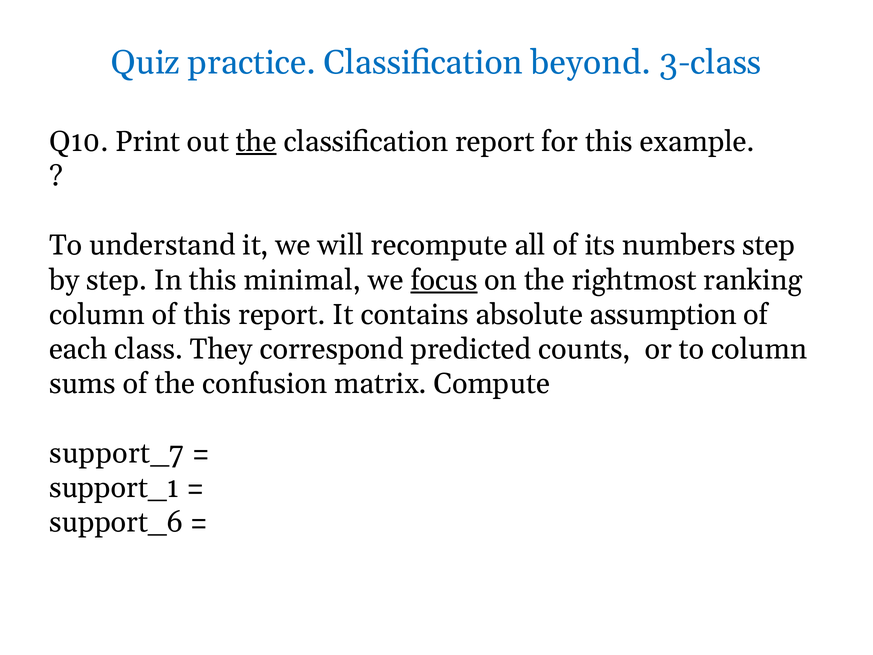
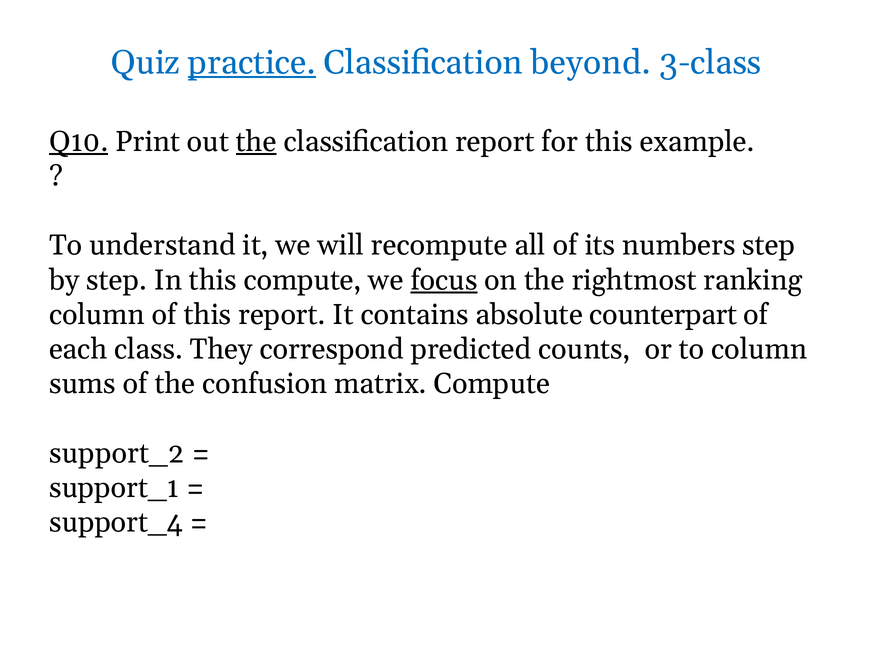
practice underline: none -> present (252, 63)
Q10 underline: none -> present (79, 142)
this minimal: minimal -> compute (303, 280)
assumption: assumption -> counterpart (663, 315)
support_7: support_7 -> support_2 (117, 453)
support_6: support_6 -> support_4 (116, 523)
